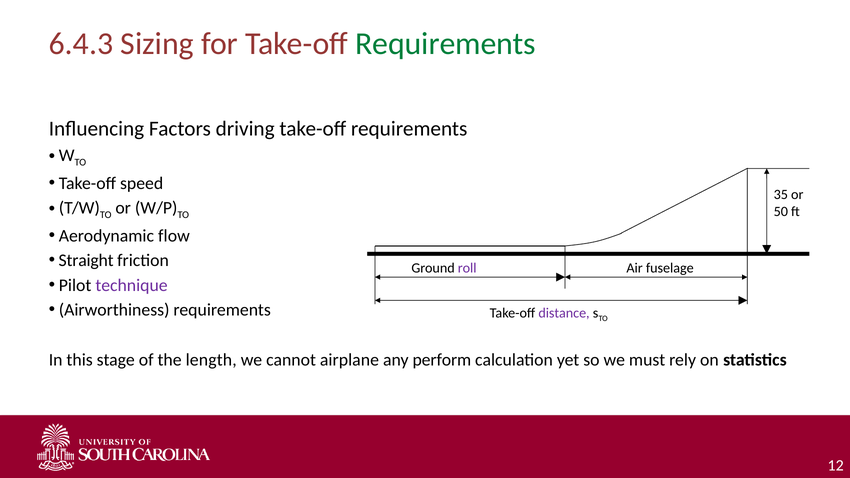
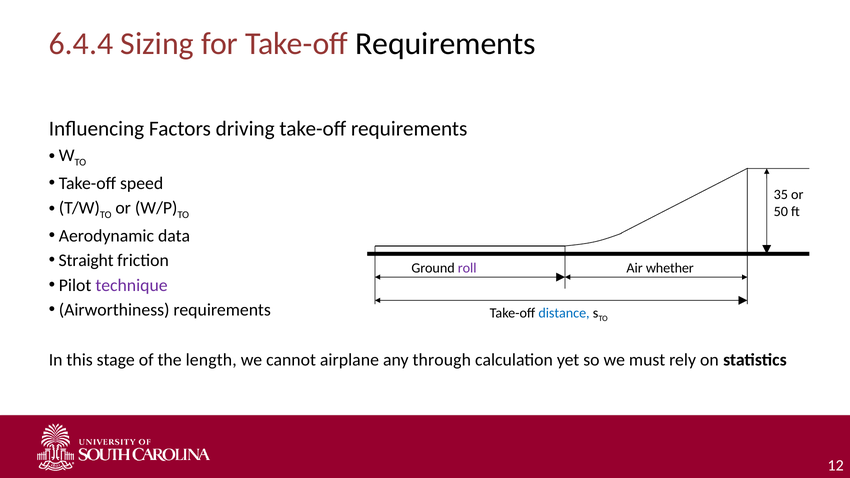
6.4.3: 6.4.3 -> 6.4.4 (81, 44)
Requirements colour: green -> black (446, 44)
flow: flow -> data (174, 236)
fuselage: fuselage -> whether (670, 268)
distance colour: purple -> blue (564, 313)
perform: perform -> through (442, 360)
